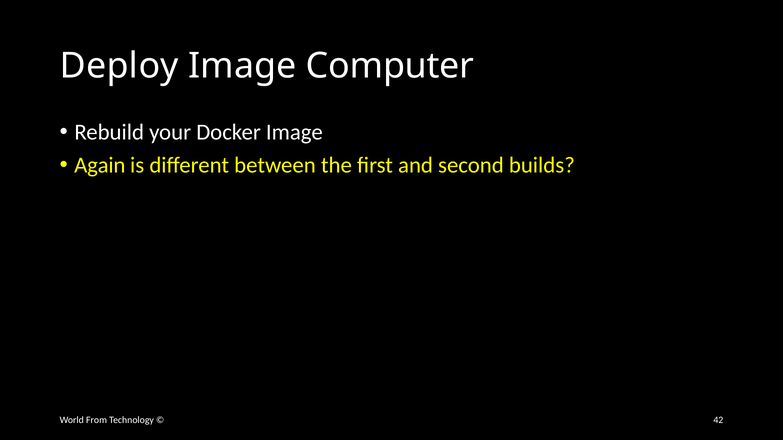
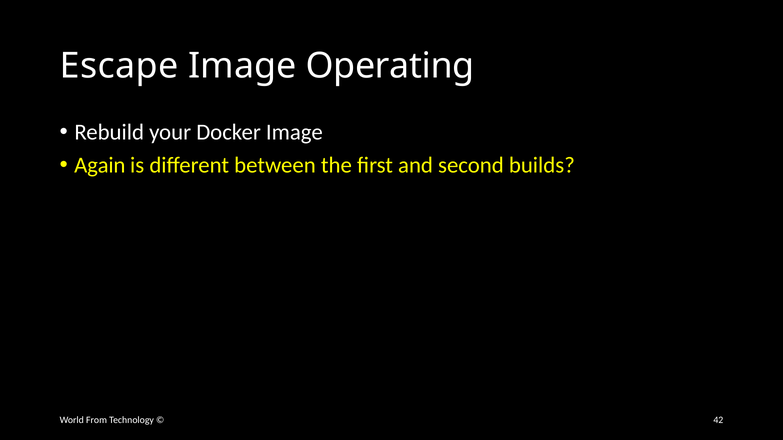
Deploy: Deploy -> Escape (119, 66)
Computer: Computer -> Operating (390, 66)
